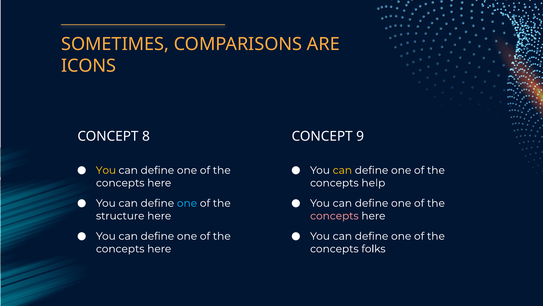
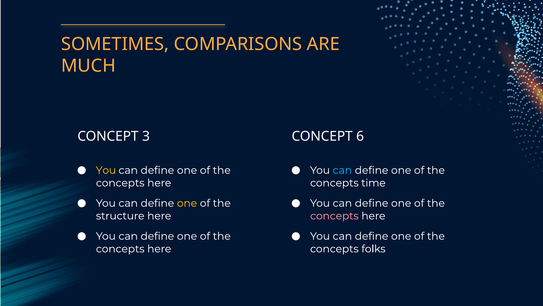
ICONS: ICONS -> MUCH (88, 66)
8: 8 -> 3 (146, 136)
9: 9 -> 6 (360, 136)
can colour: yellow -> light blue (342, 170)
help: help -> time (373, 183)
one colour: light blue -> yellow (187, 203)
